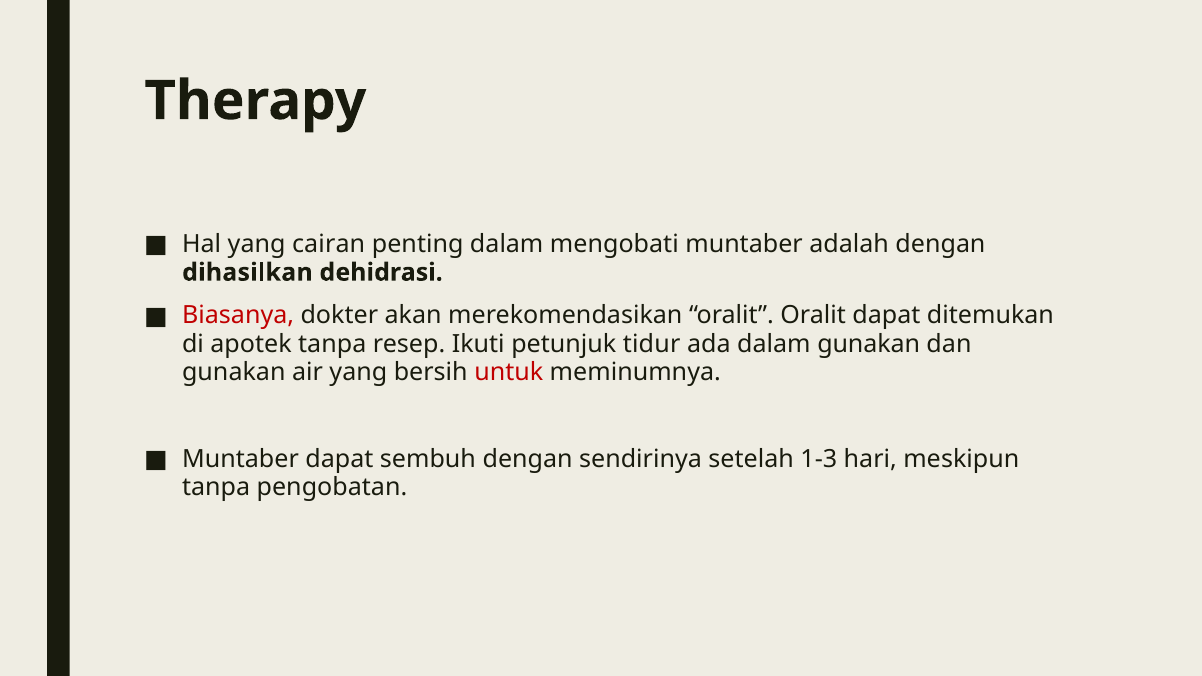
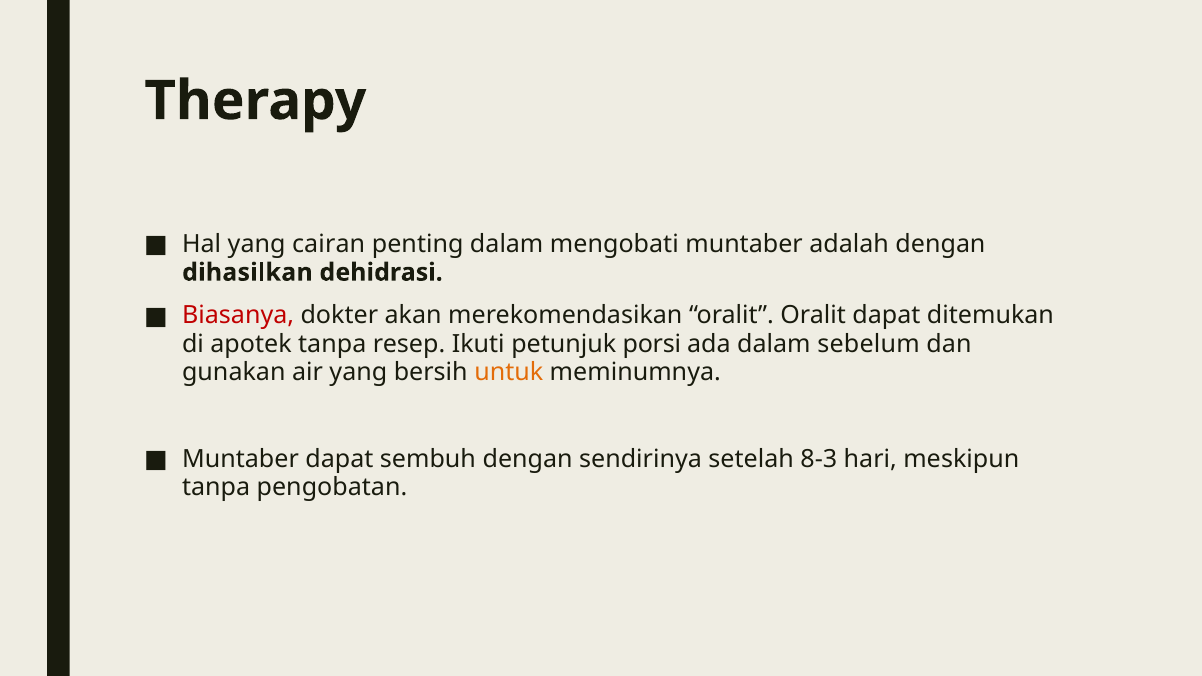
tidur: tidur -> porsi (652, 344)
dalam gunakan: gunakan -> sebelum (869, 344)
untuk colour: red -> orange (509, 372)
1-3: 1-3 -> 8-3 (819, 459)
